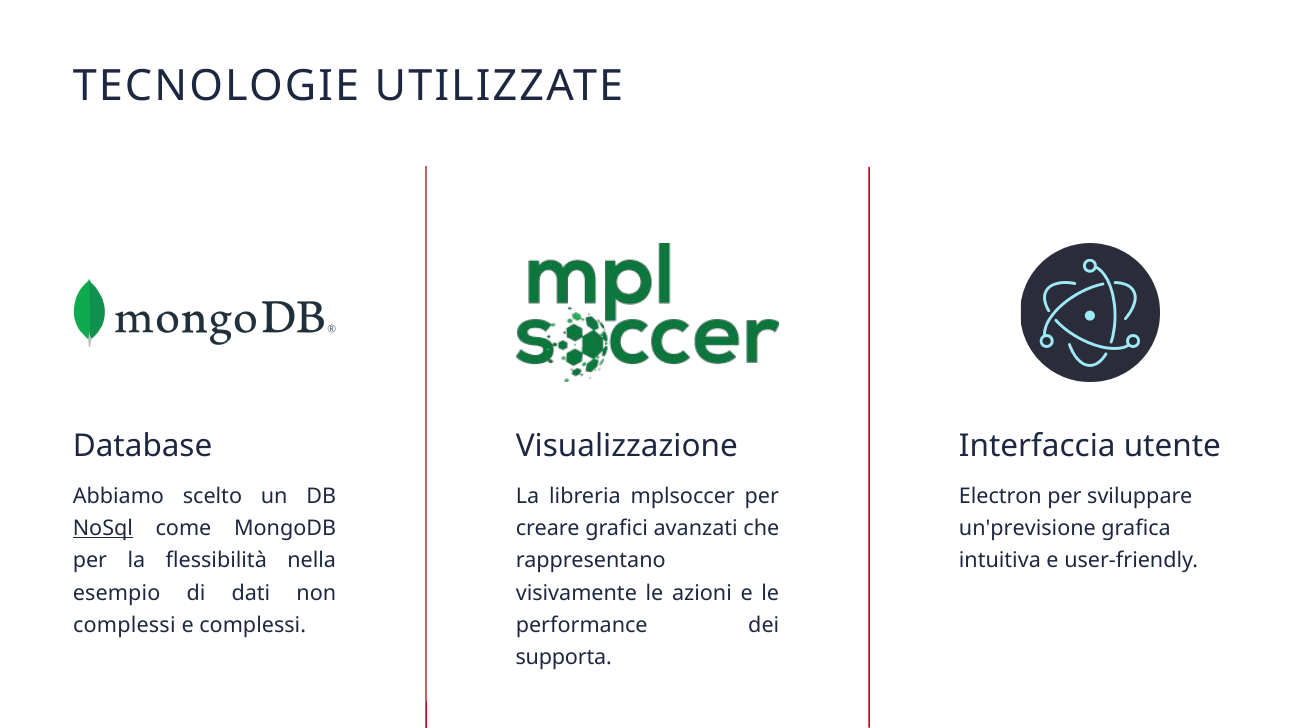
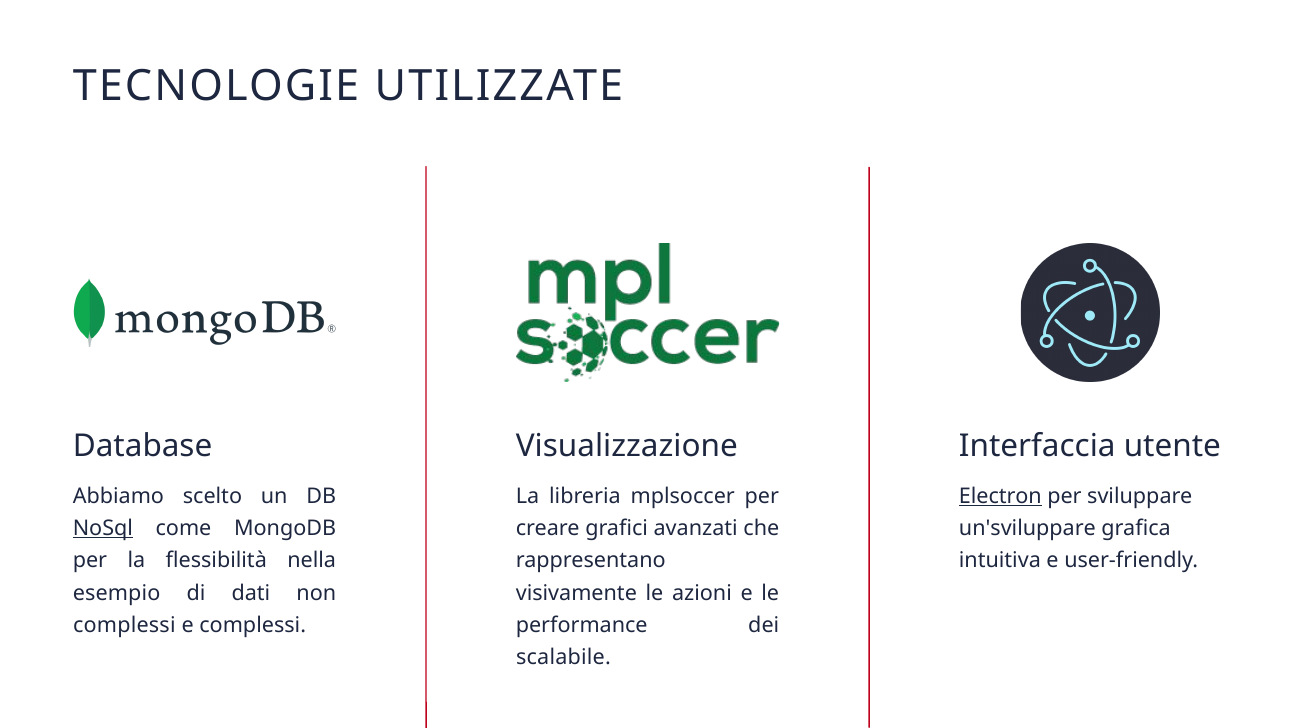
Electron underline: none -> present (1000, 496)
un'previsione: un'previsione -> un'sviluppare (1027, 529)
supporta: supporta -> scalabile (563, 658)
